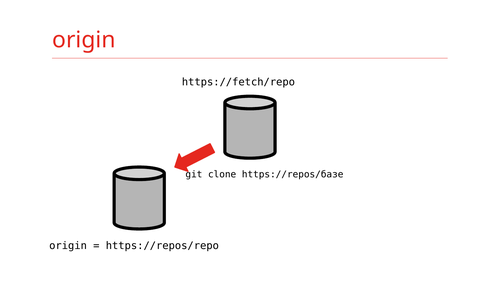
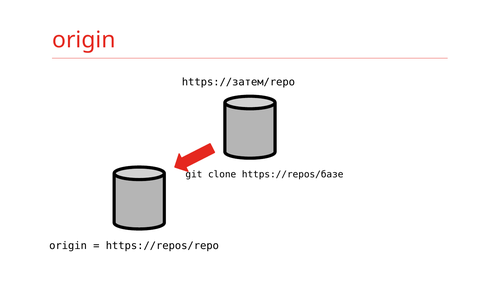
https://fetch/repo: https://fetch/repo -> https://затем/repo (238, 82)
